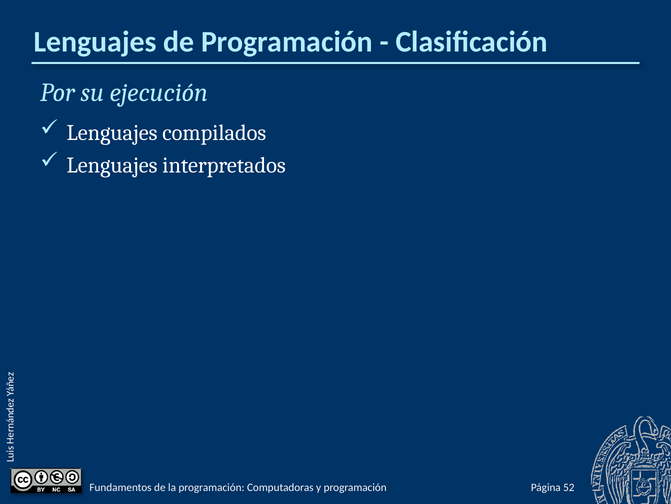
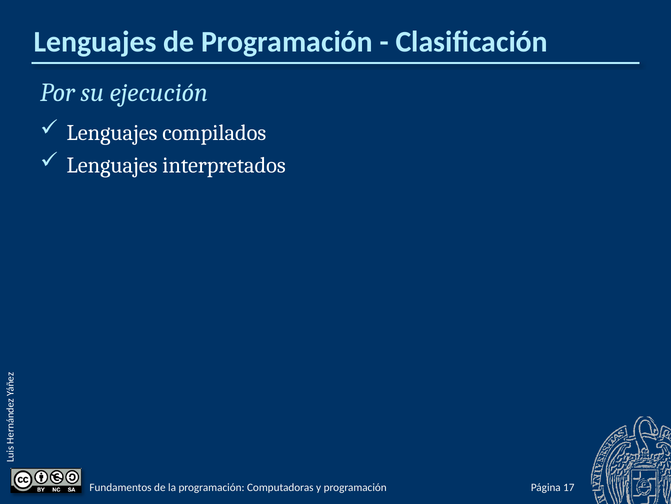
52: 52 -> 17 (569, 487)
